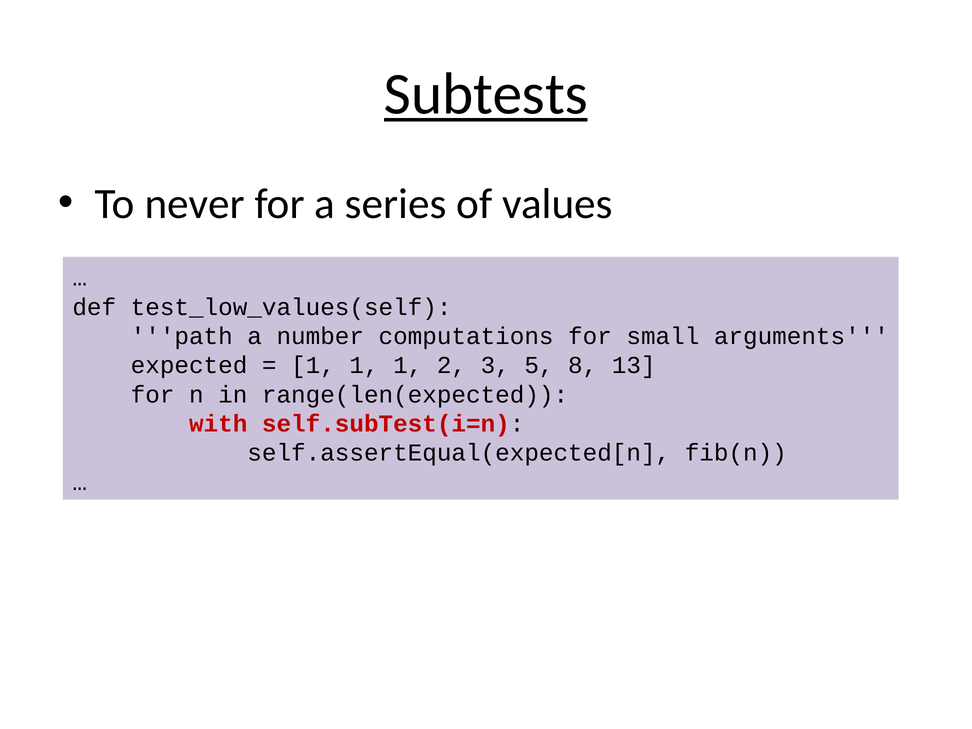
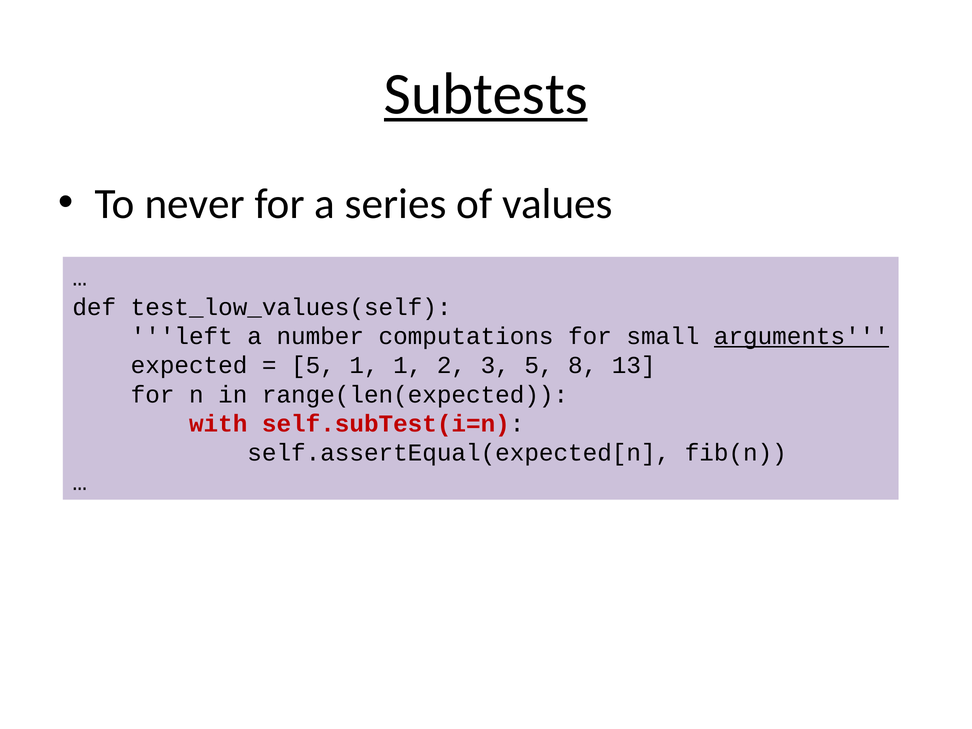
path: path -> left (182, 336)
arguments underline: none -> present (801, 336)
1: 1 -> 5 (313, 365)
